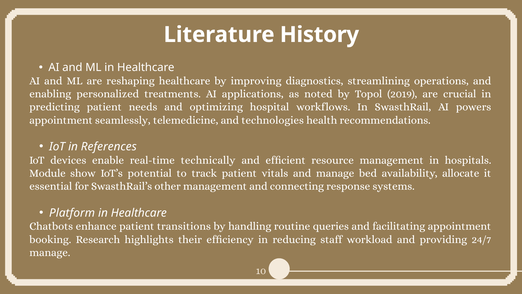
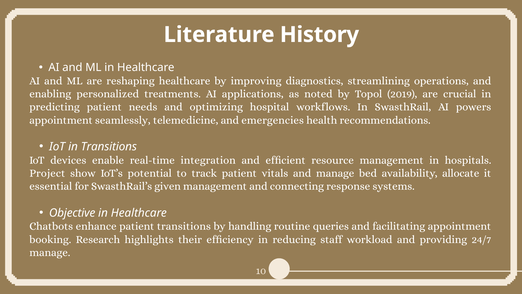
technologies: technologies -> emergencies (273, 120)
in References: References -> Transitions (109, 147)
technically: technically -> integration (208, 160)
Module: Module -> Project (47, 173)
other: other -> given (168, 186)
Platform: Platform -> Objective (72, 213)
